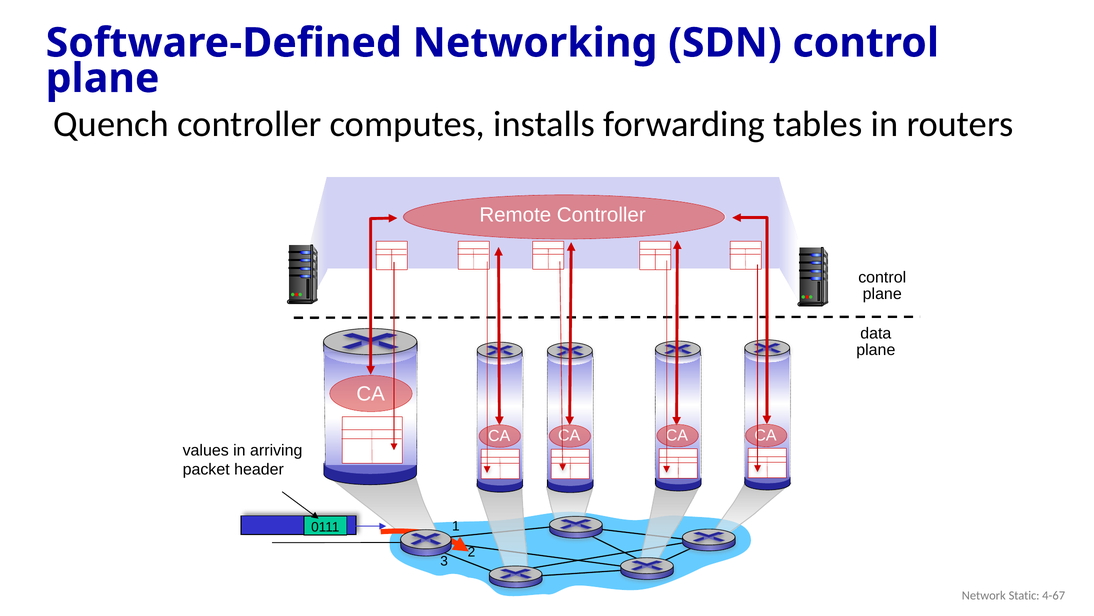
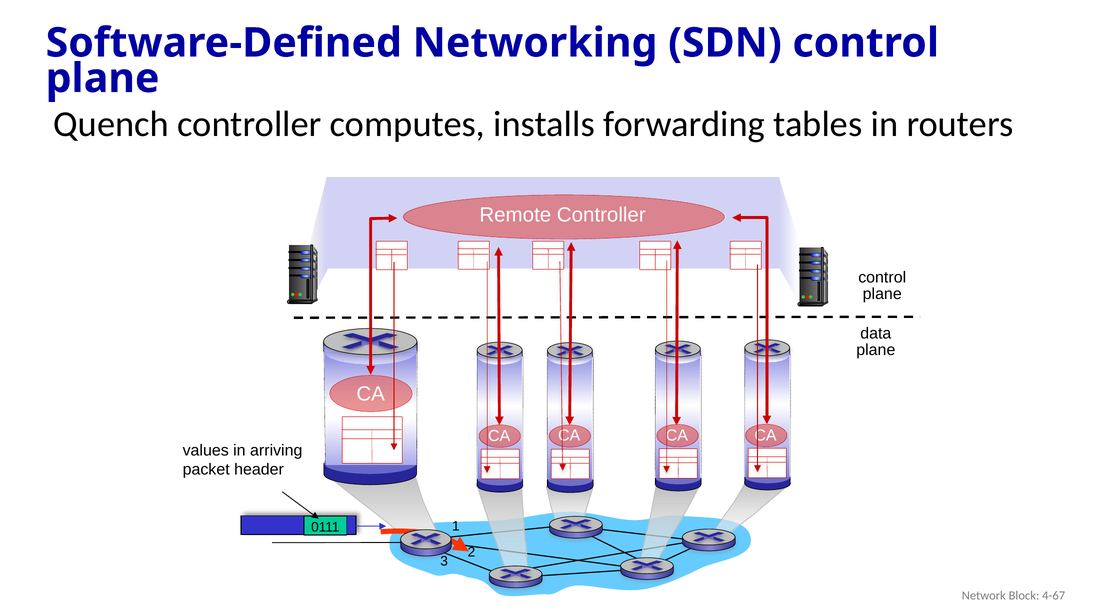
Static: Static -> Block (1024, 595)
